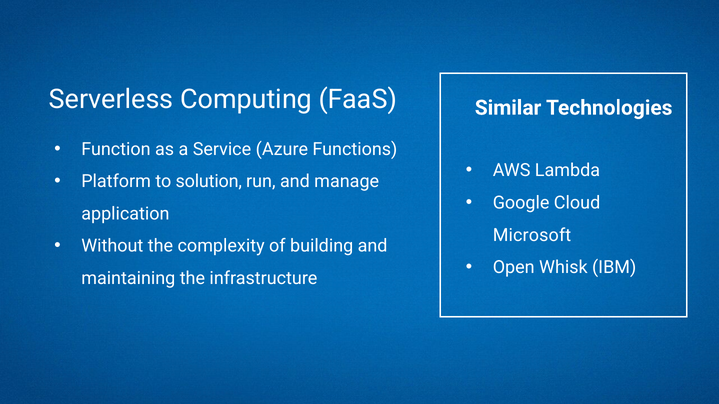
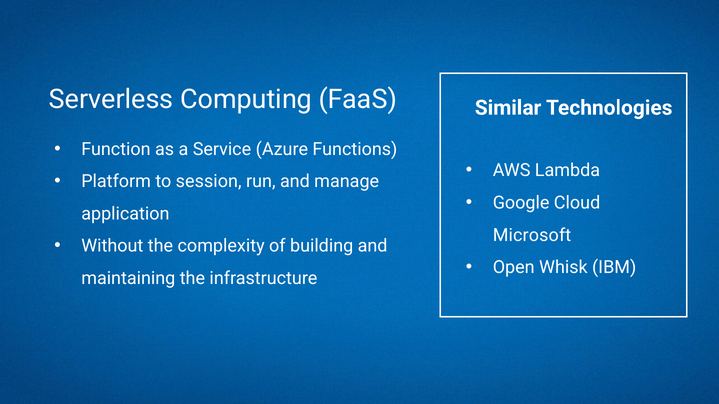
solution: solution -> session (209, 182)
